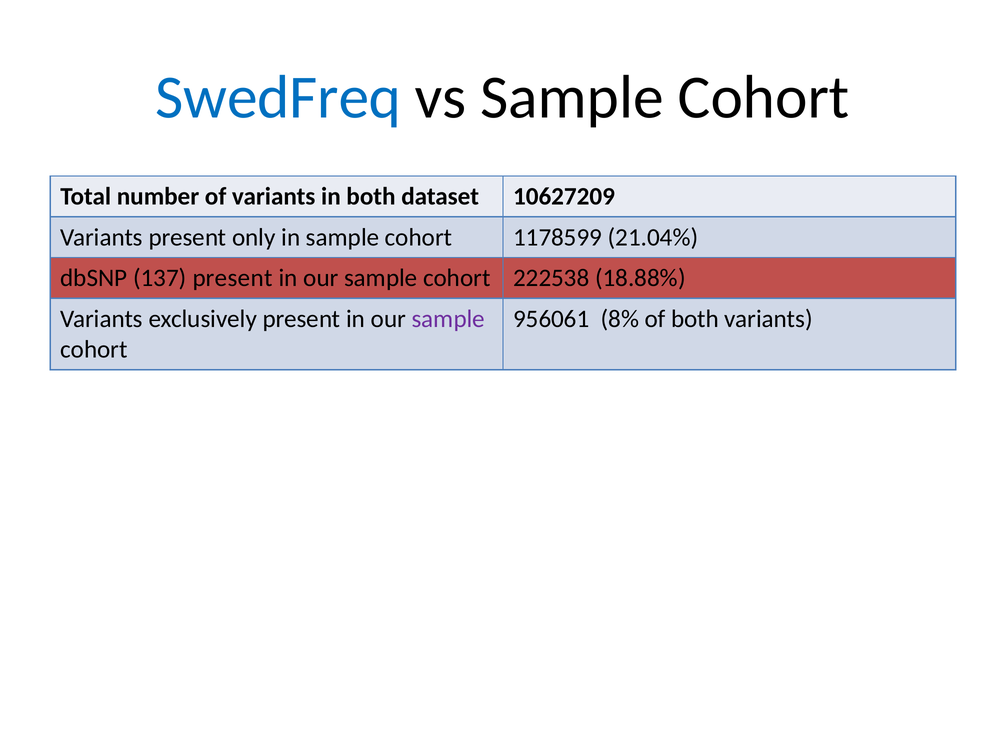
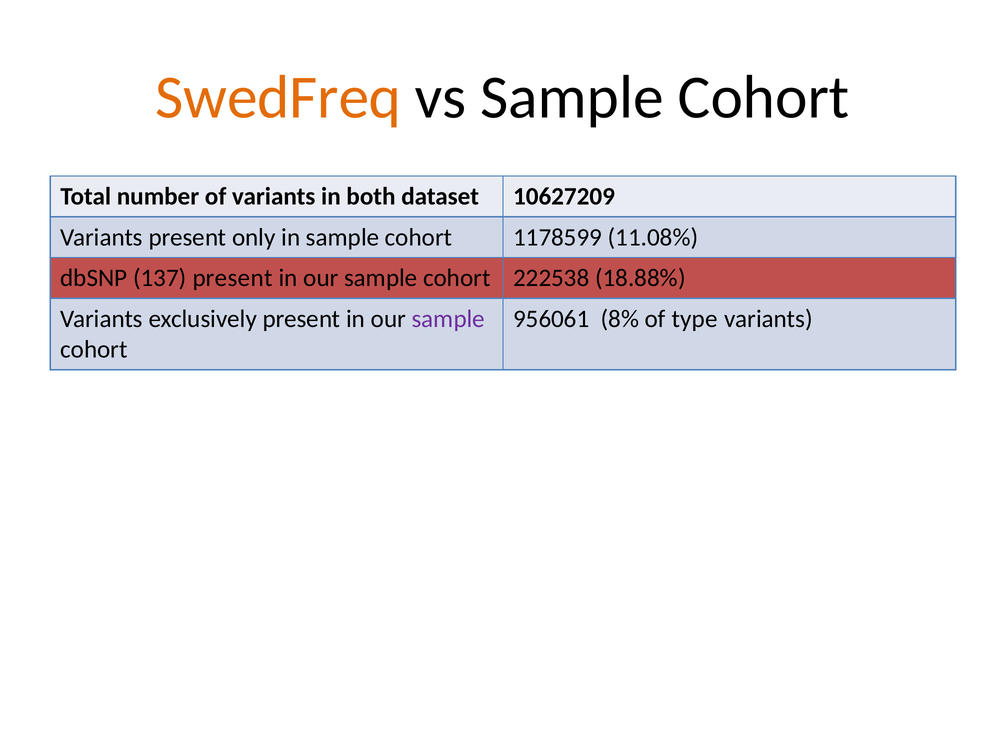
SwedFreq colour: blue -> orange (278, 97)
21.04%: 21.04% -> 11.08% (653, 238)
of both: both -> type (695, 319)
